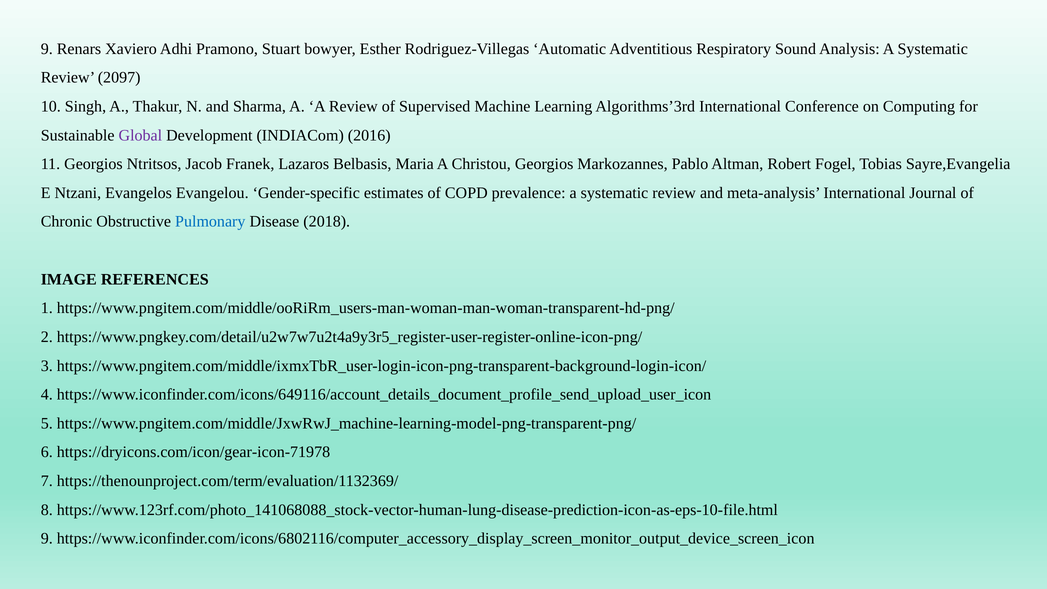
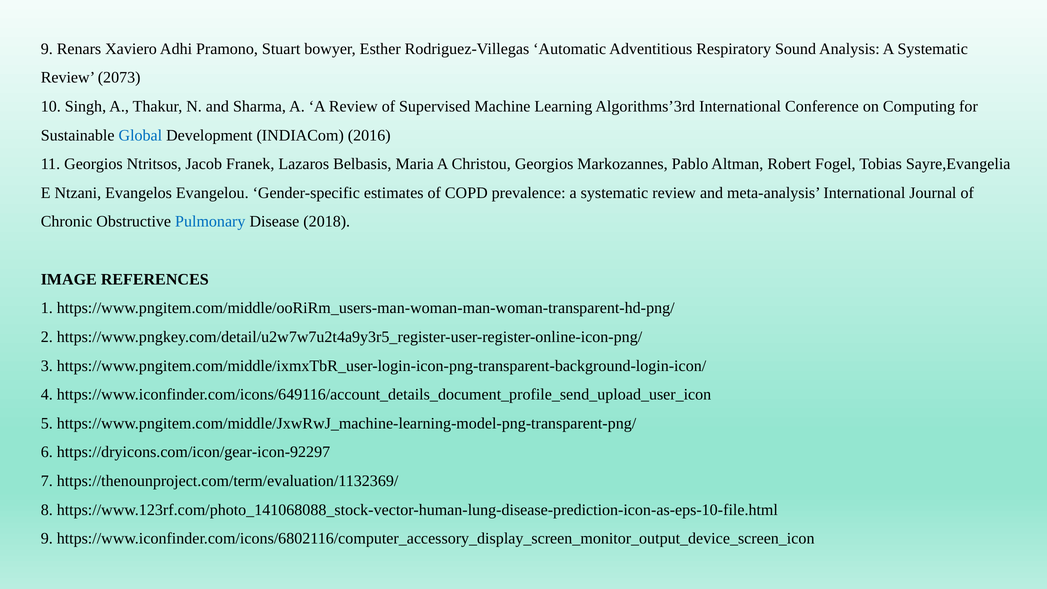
2097: 2097 -> 2073 (119, 78)
Global colour: purple -> blue (140, 135)
https://dryicons.com/icon/gear-icon-71978: https://dryicons.com/icon/gear-icon-71978 -> https://dryicons.com/icon/gear-icon-92297 (193, 452)
